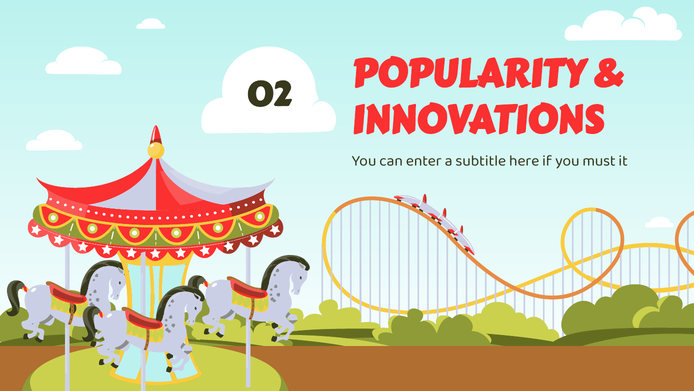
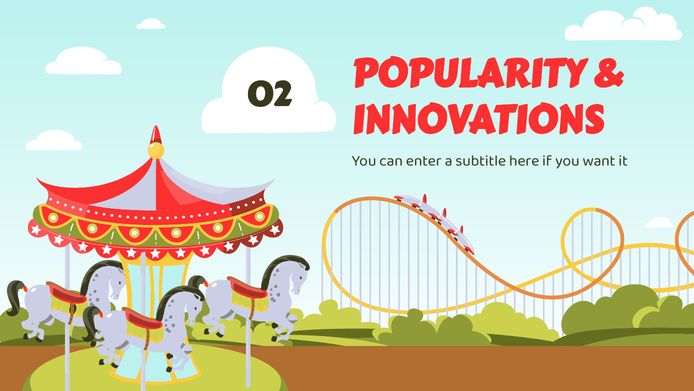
must: must -> want (599, 160)
